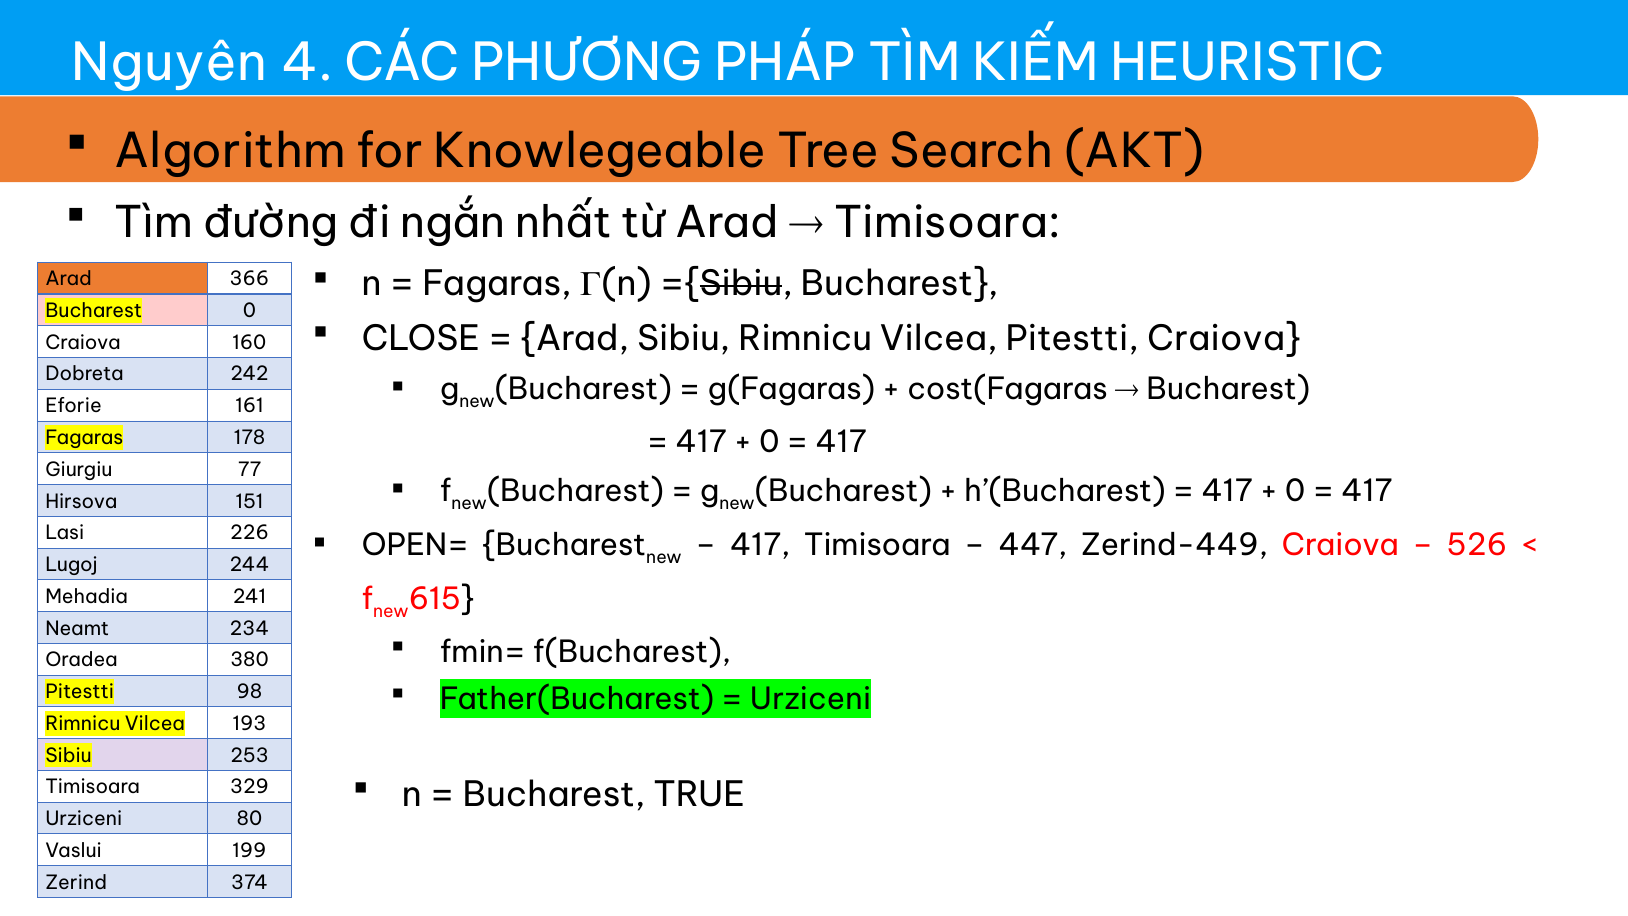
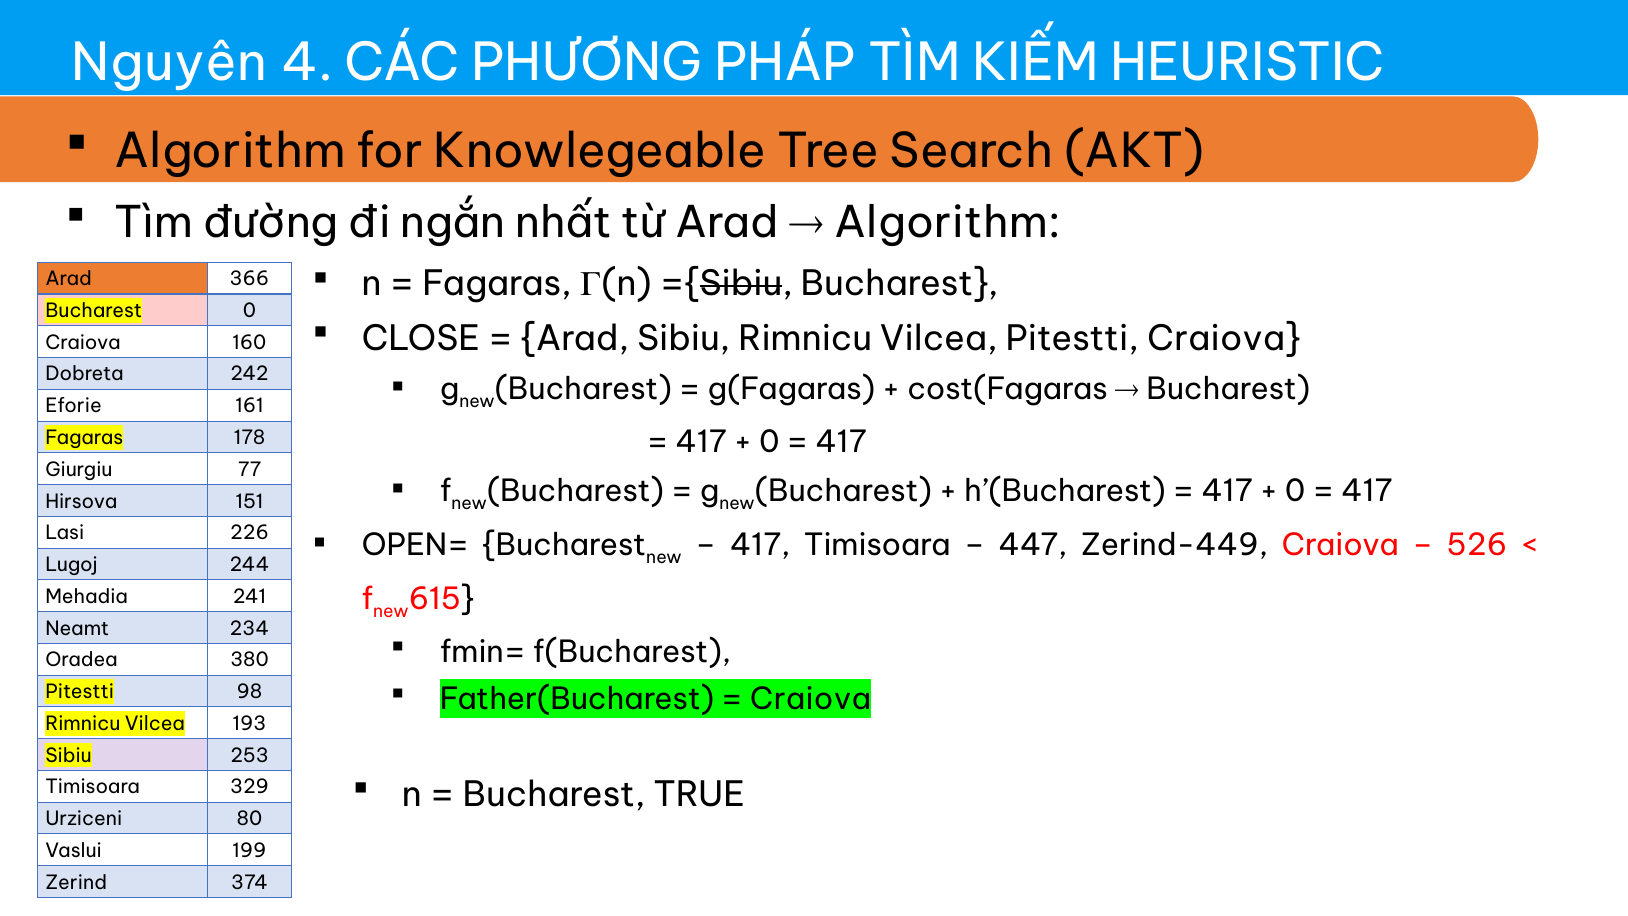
Timisoara: Timisoara -> Algorithm (948, 223)
Urziceni: Urziceni -> Craiova (811, 700)
